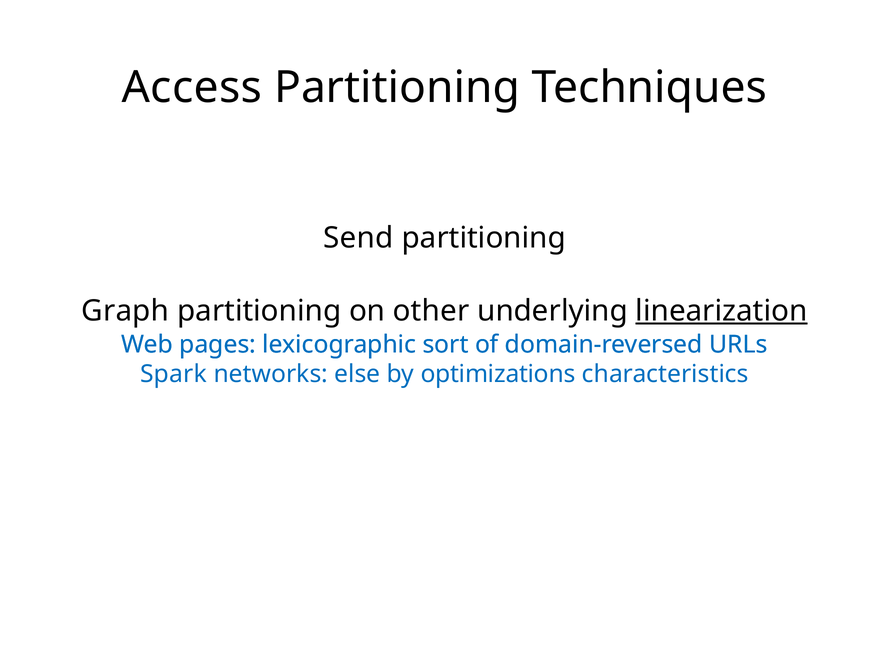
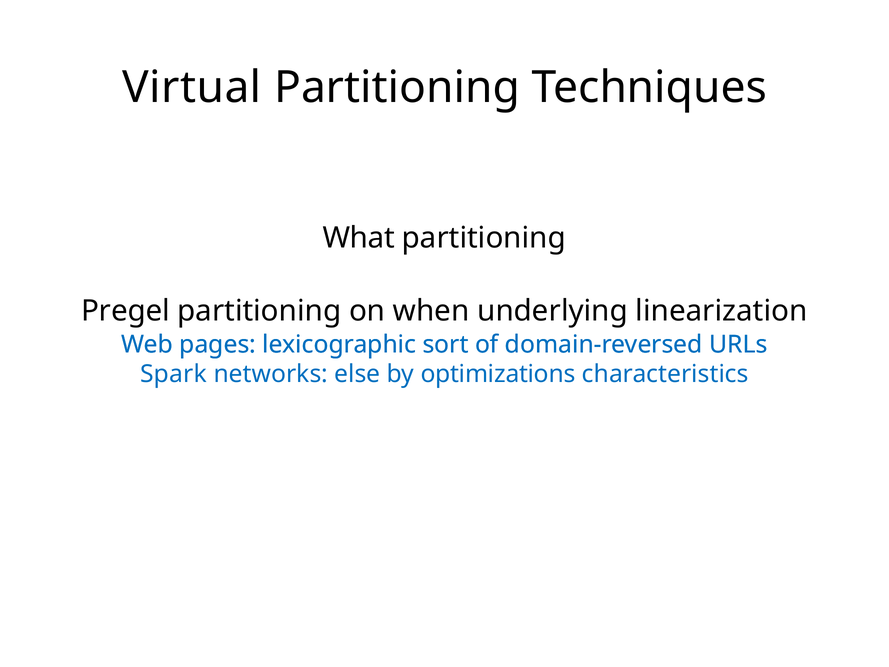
Access: Access -> Virtual (192, 87)
Send: Send -> What (359, 238)
Graph: Graph -> Pregel (125, 311)
other: other -> when (431, 311)
linearization underline: present -> none (721, 311)
